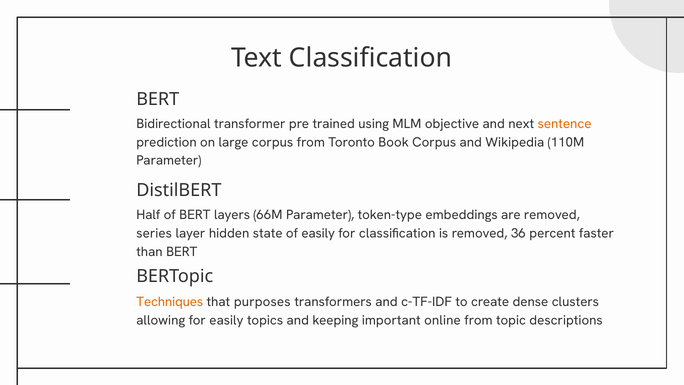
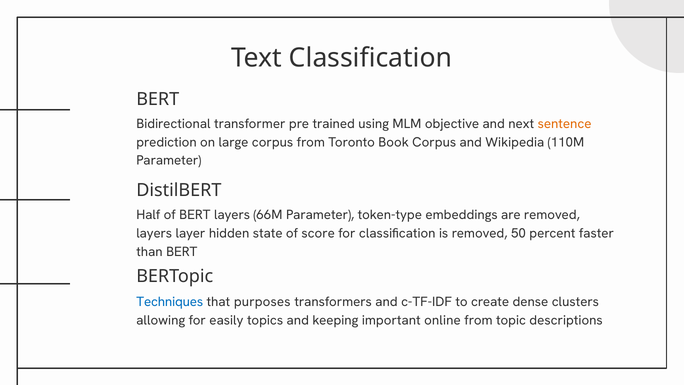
series: series -> layers (154, 233)
of easily: easily -> score (318, 233)
36: 36 -> 50 (518, 233)
Techniques colour: orange -> blue (170, 302)
